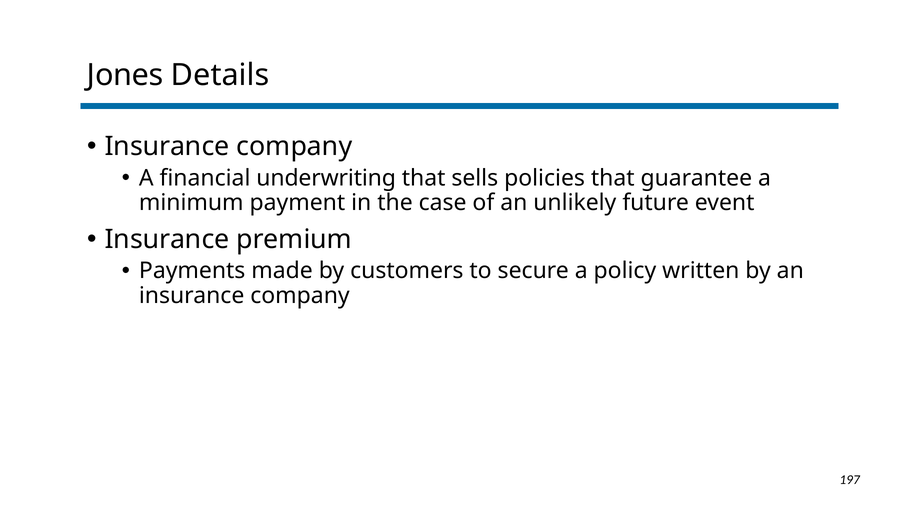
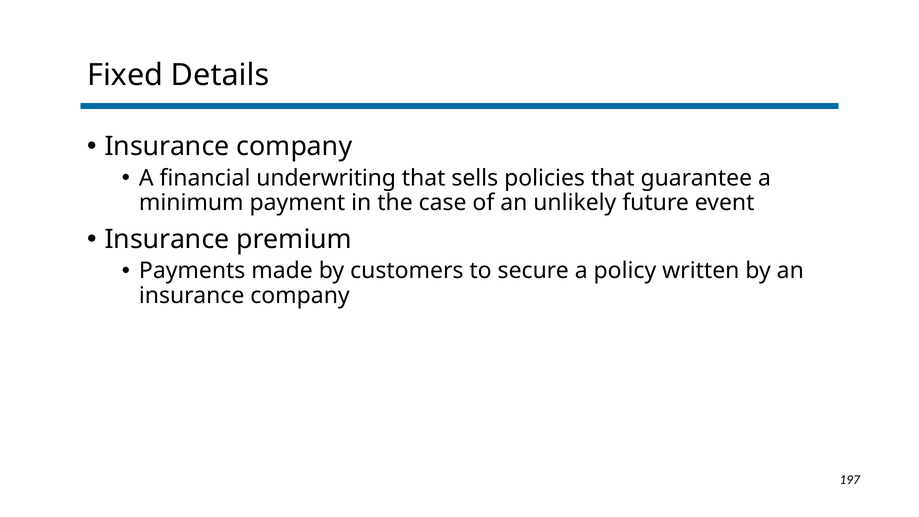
Jones: Jones -> Fixed (125, 75)
